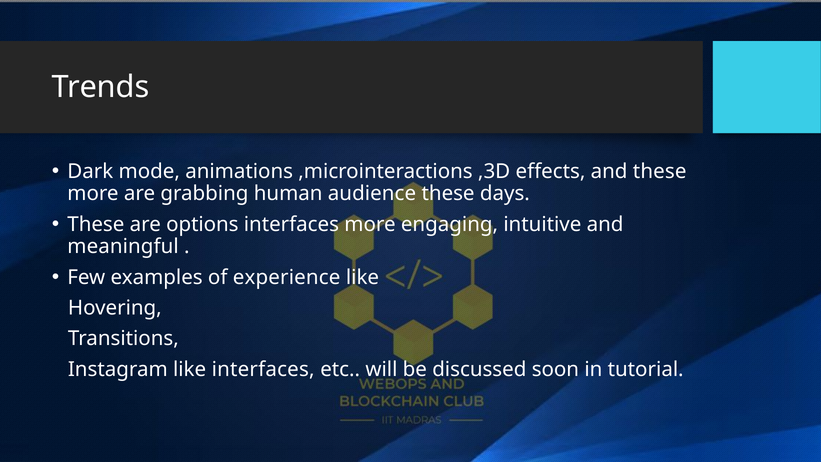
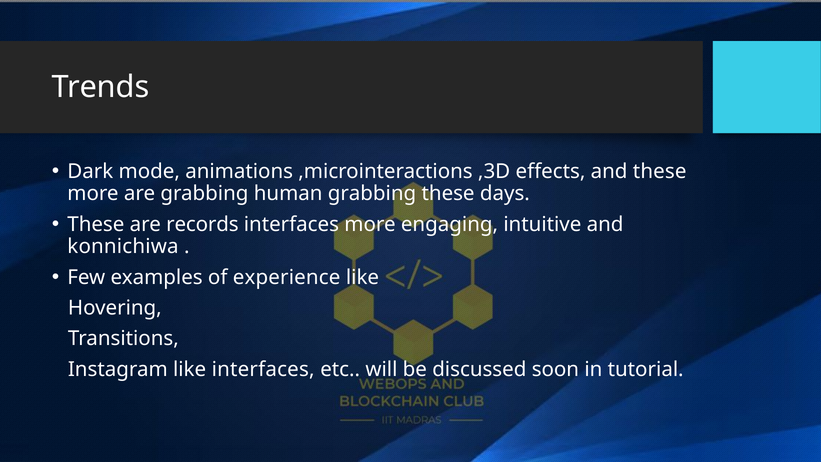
human audience: audience -> grabbing (372, 194)
options: options -> records (202, 224)
meaningful: meaningful -> konnichiwa (123, 246)
